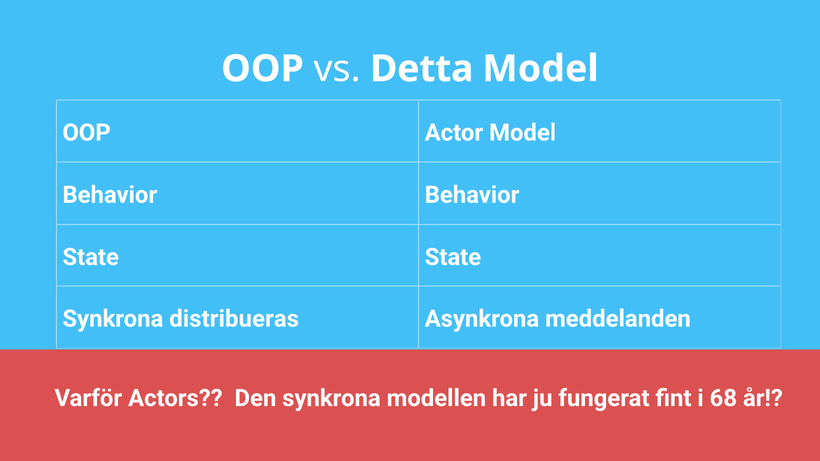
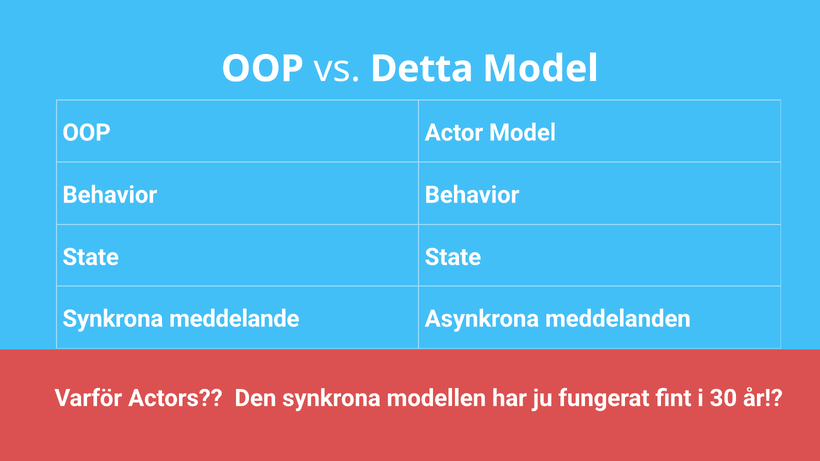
distribueras: distribueras -> meddelande (234, 319)
68: 68 -> 30 (723, 398)
